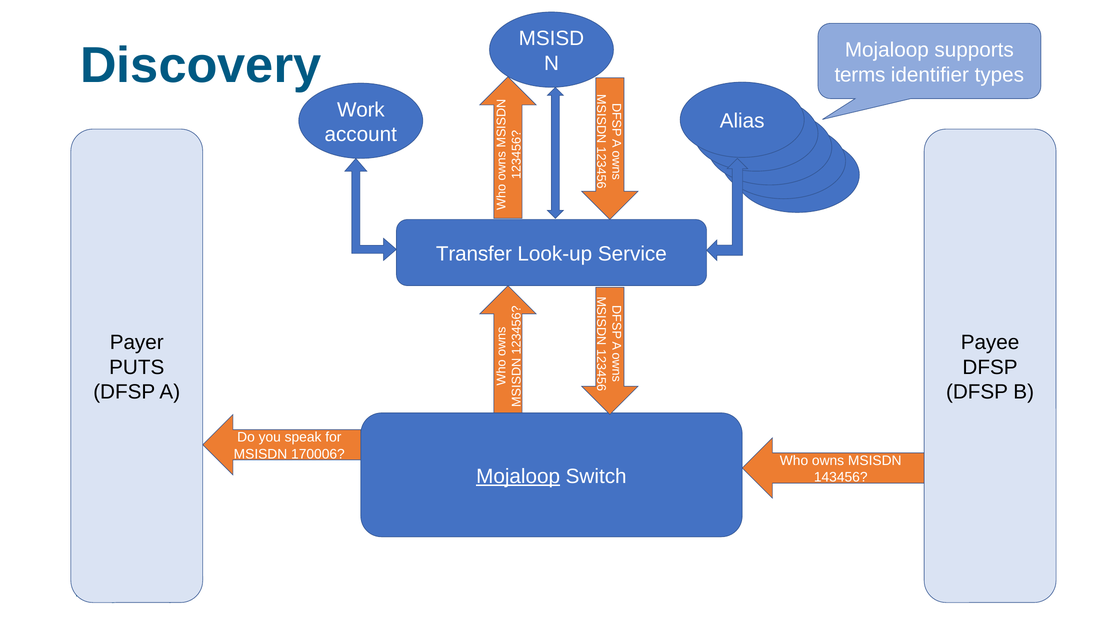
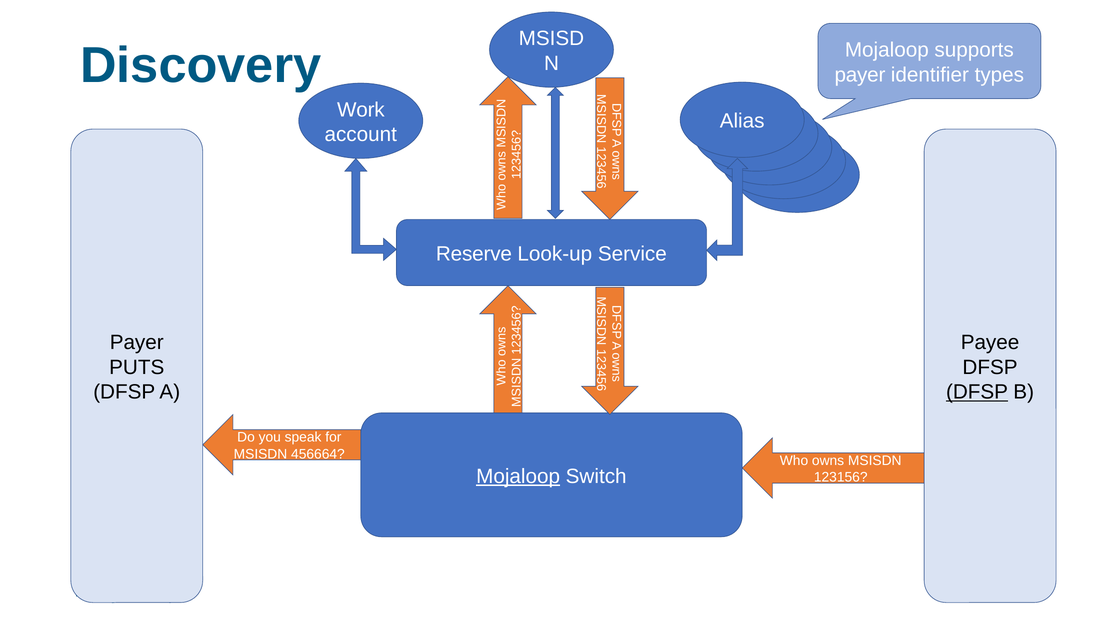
terms: terms -> payer (860, 75)
Transfer: Transfer -> Reserve (474, 254)
DFSP underline: none -> present (977, 392)
170006: 170006 -> 456664 (318, 454)
143456: 143456 -> 123156 (841, 478)
